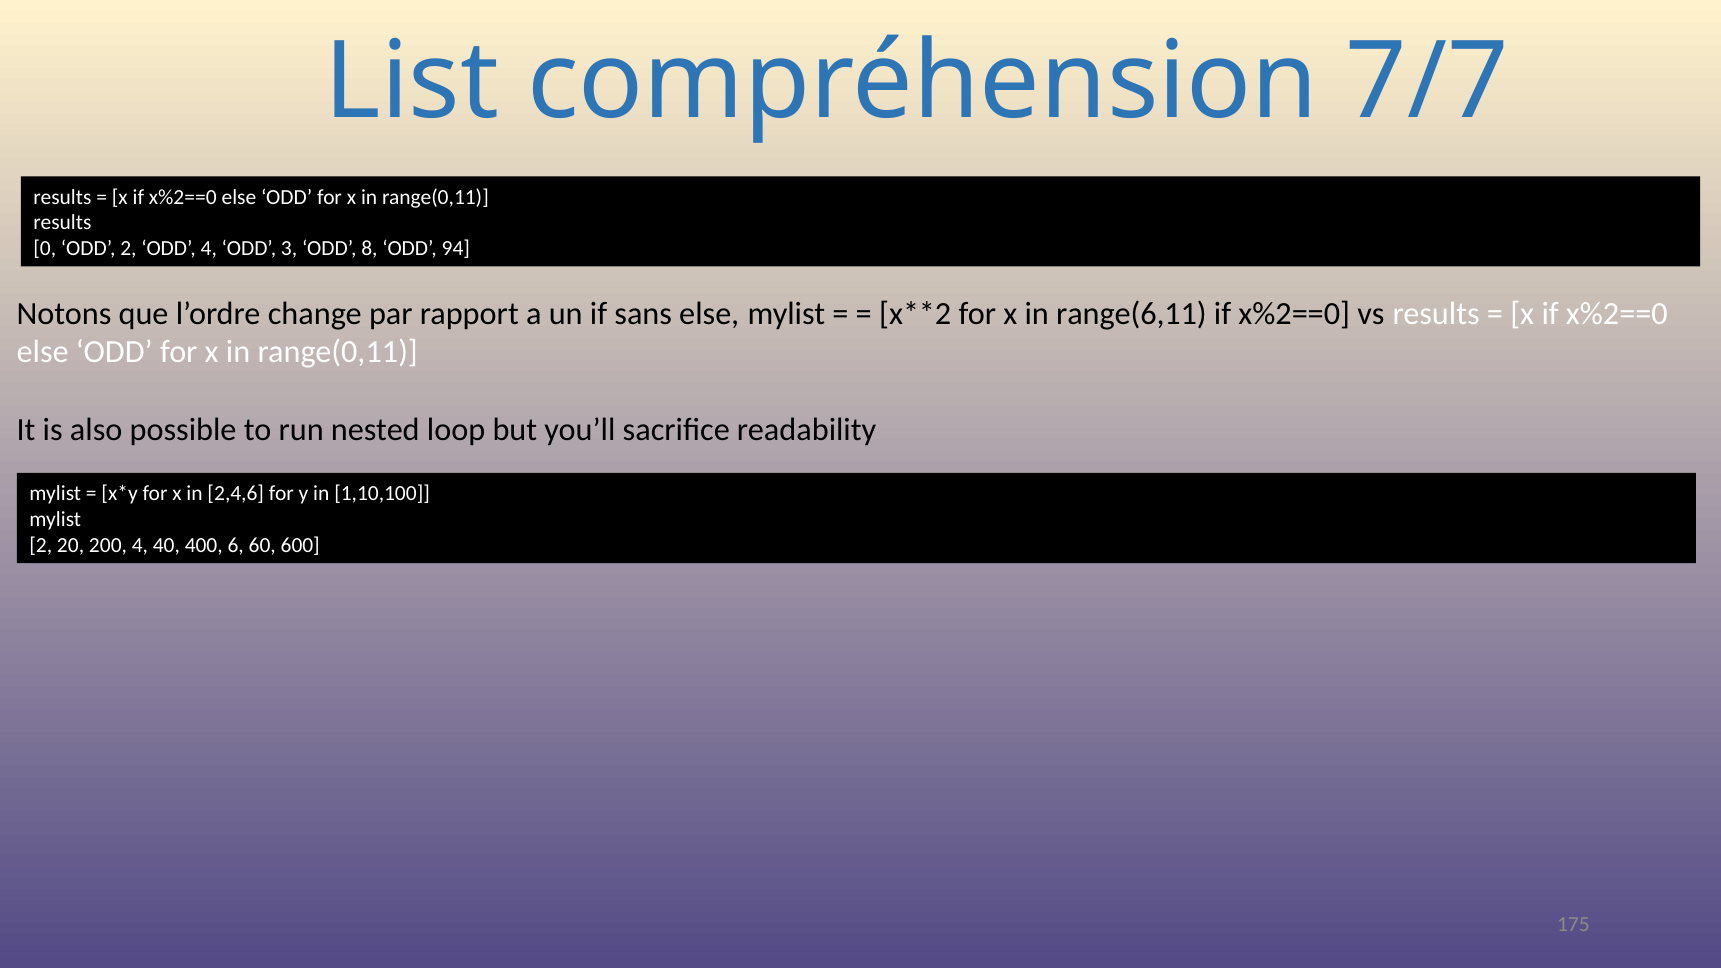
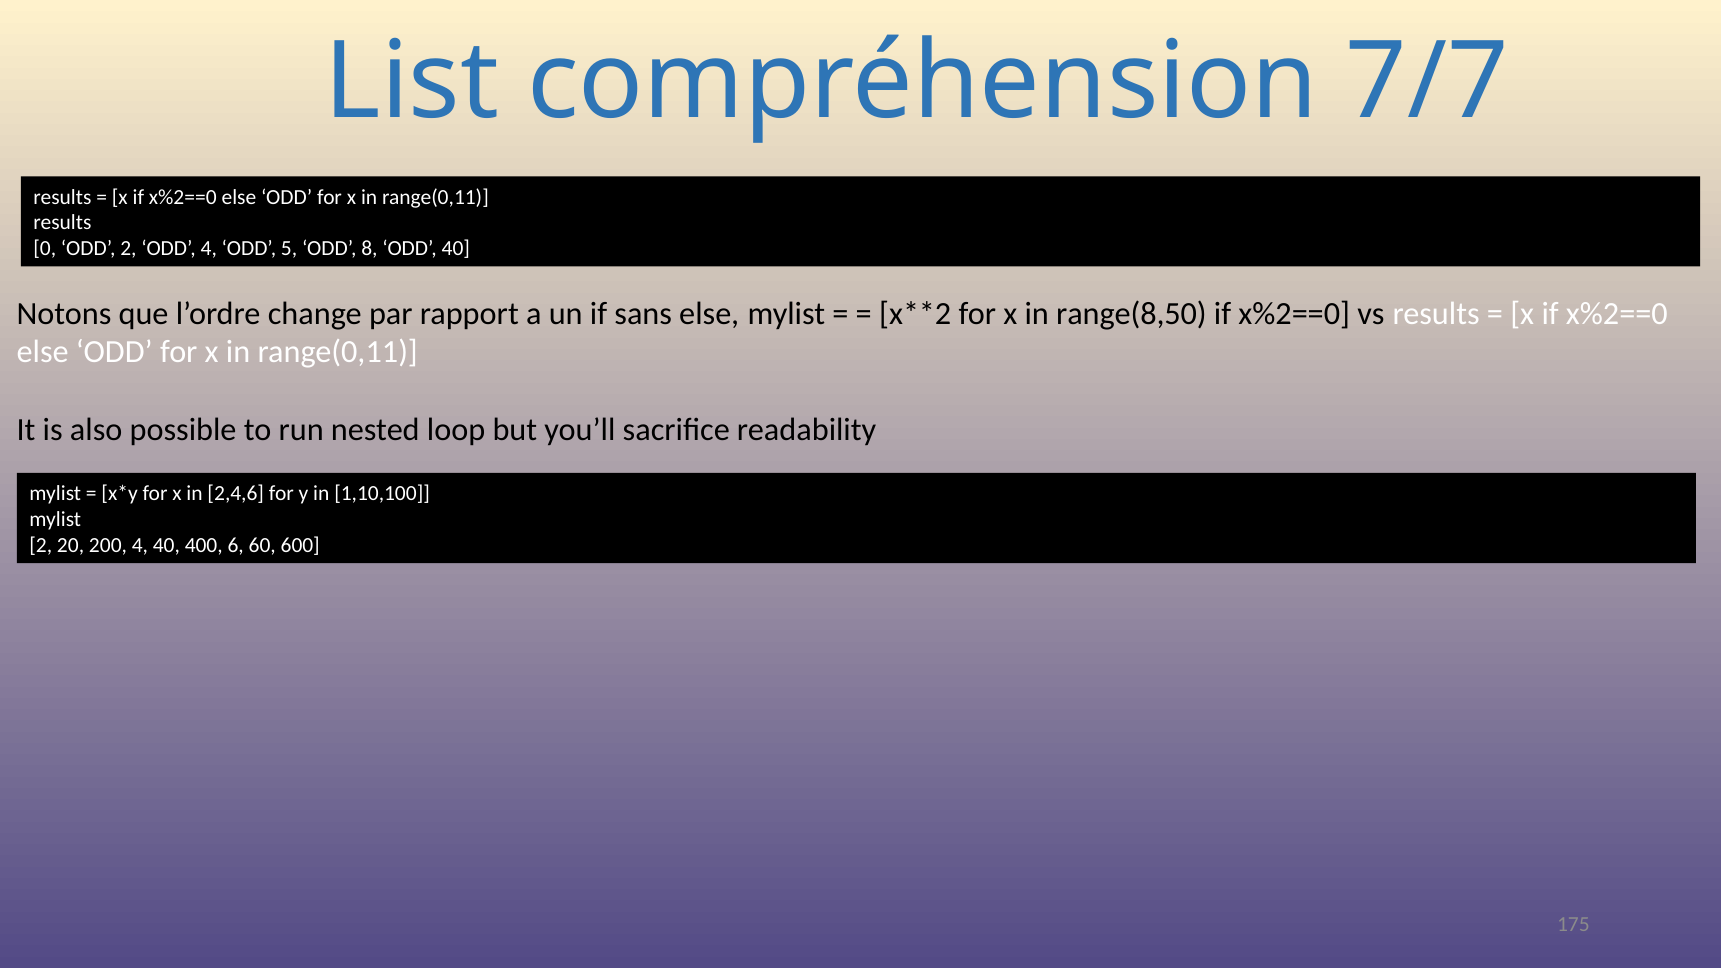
3: 3 -> 5 (289, 249)
ODD 94: 94 -> 40 (456, 249)
range(6,11: range(6,11 -> range(8,50 (1131, 314)
